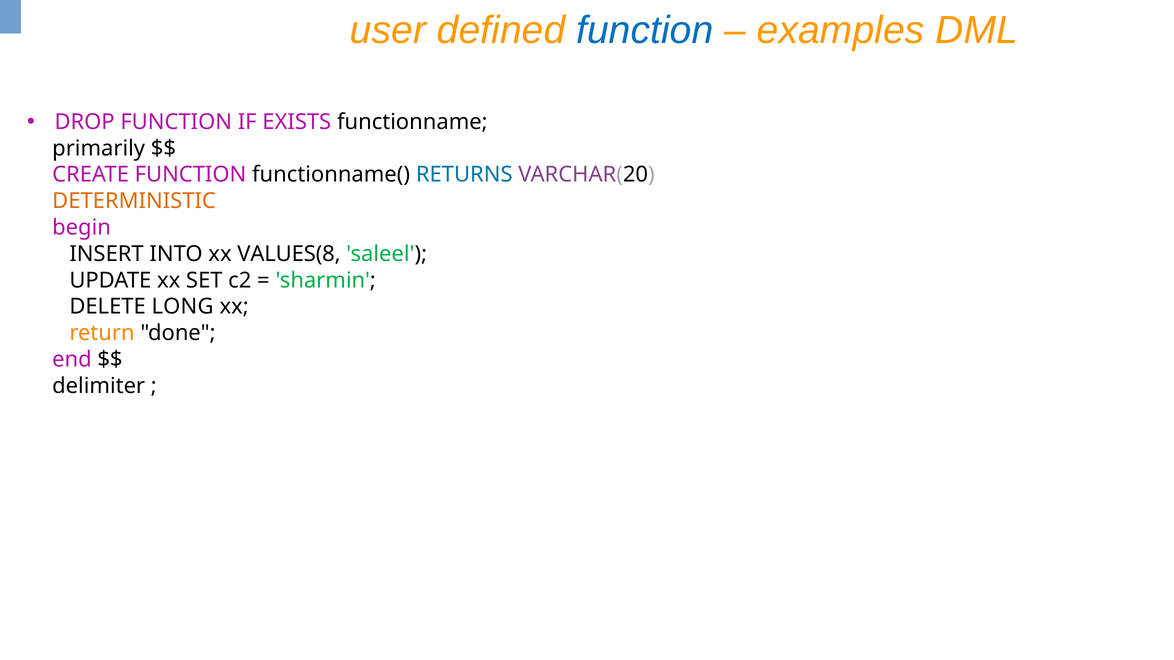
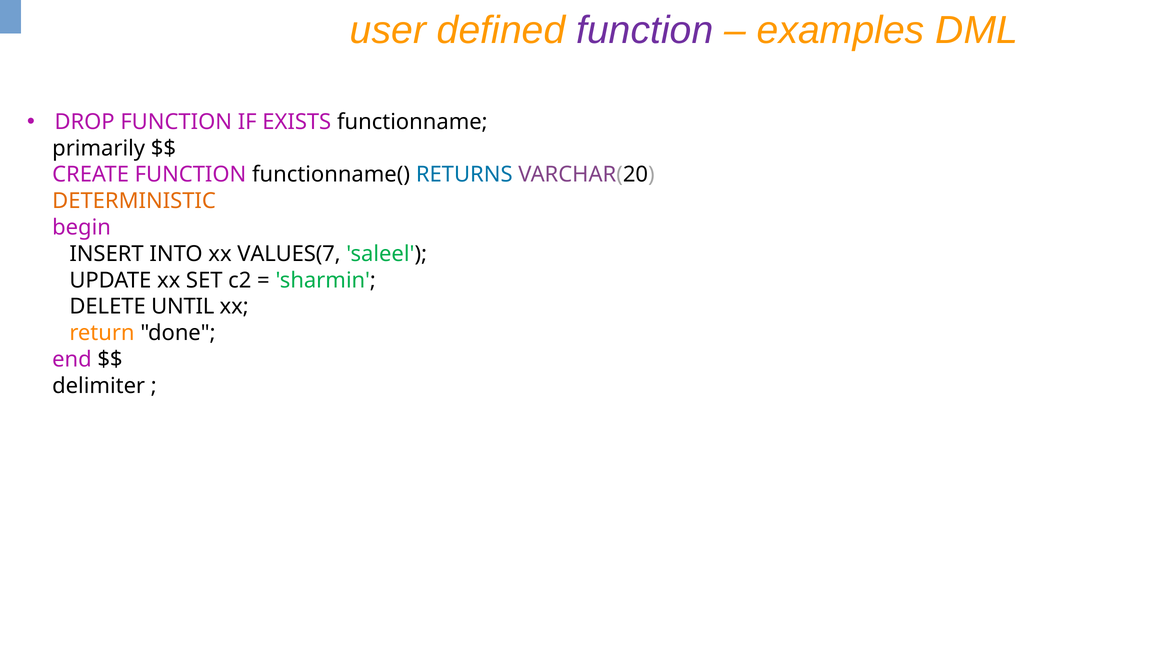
function colour: blue -> purple (645, 31)
VALUES(8: VALUES(8 -> VALUES(7 (289, 254)
LONG: LONG -> UNTIL (183, 307)
